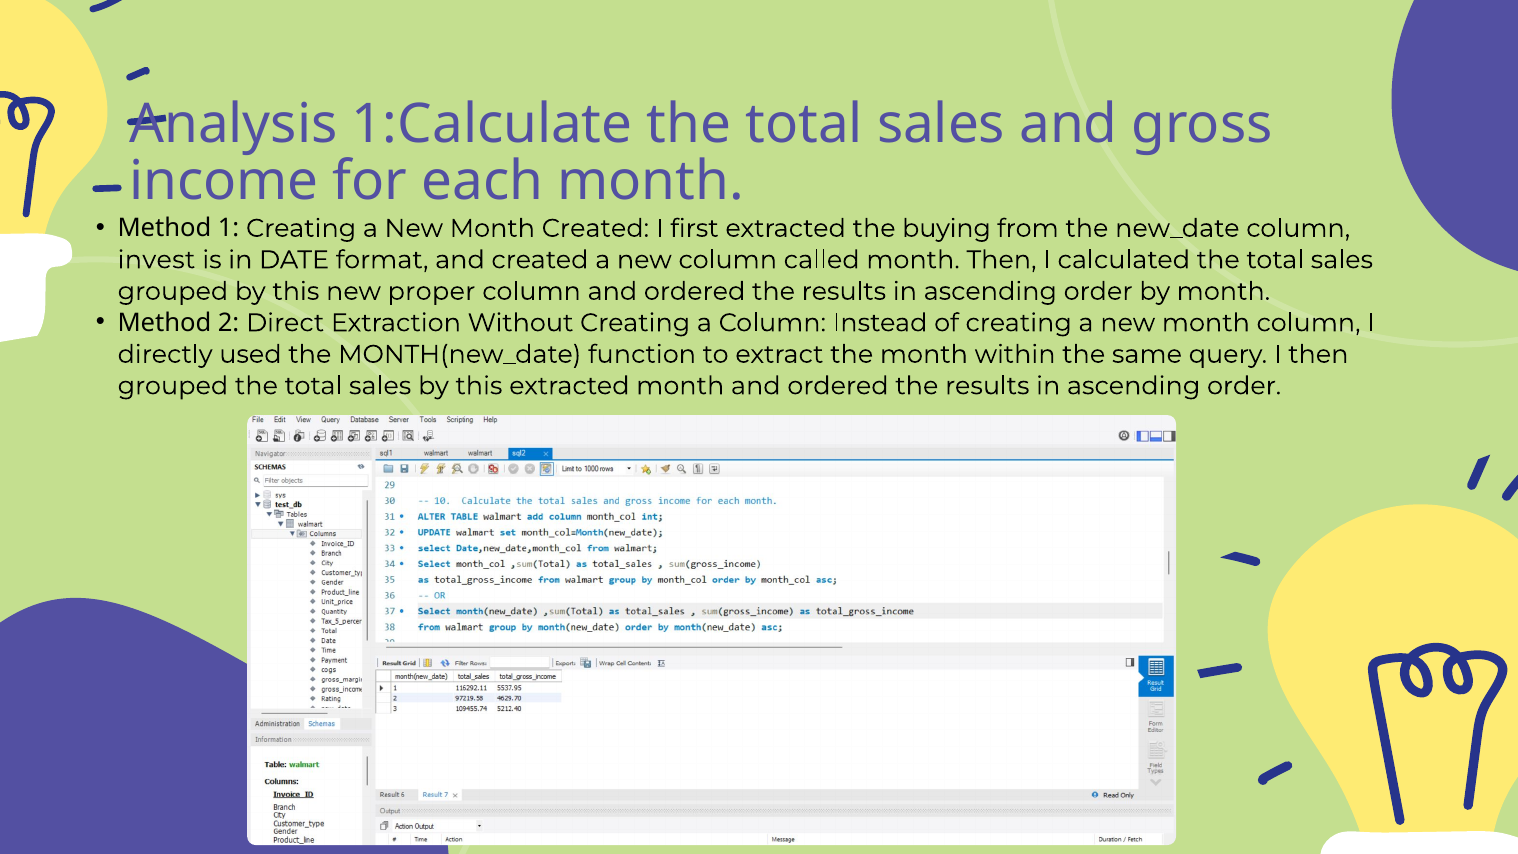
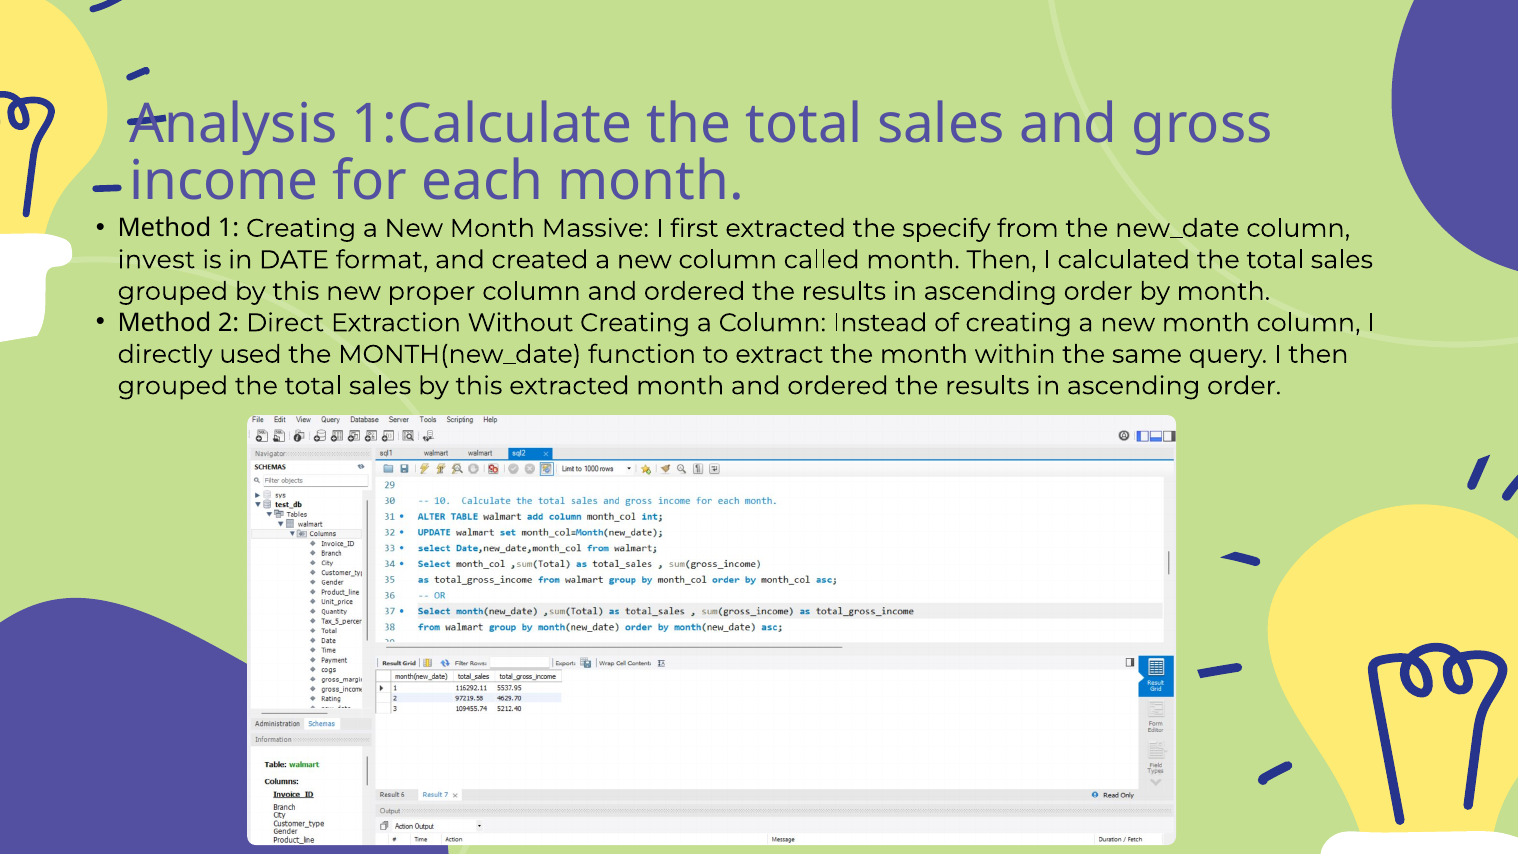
Month Created: Created -> Massive (595, 228)
buying: buying -> specify (946, 228)
